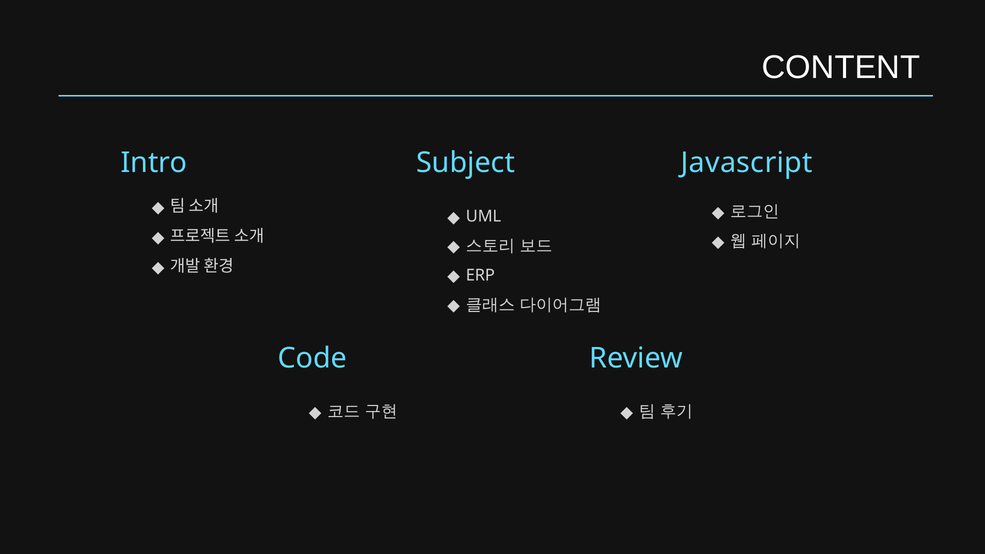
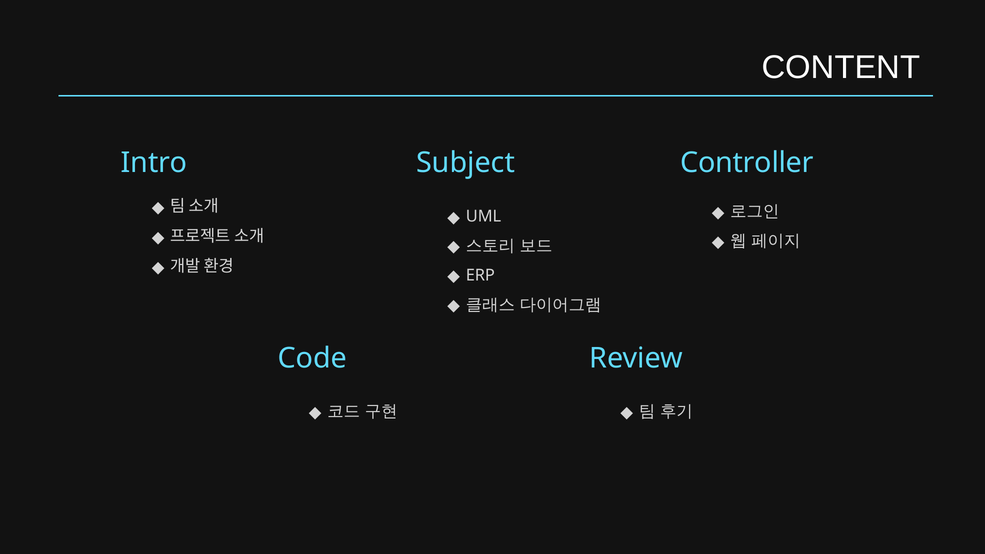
Javascript: Javascript -> Controller (747, 163)
